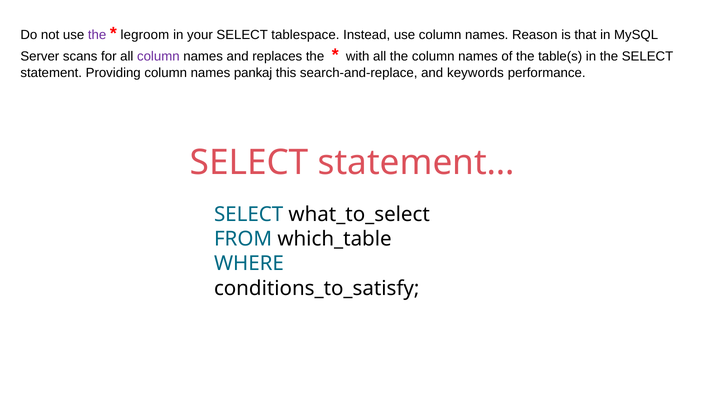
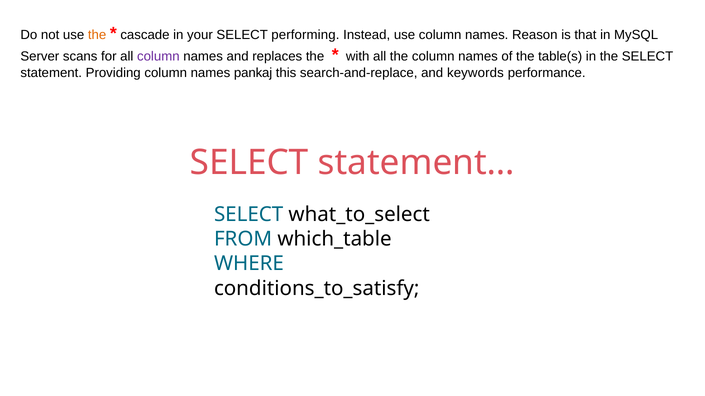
the colour: purple -> orange (97, 35)
legroom: legroom -> cascade (145, 35)
tablespace: tablespace -> performing (305, 35)
